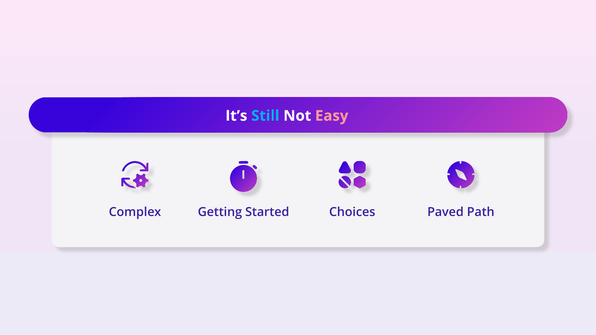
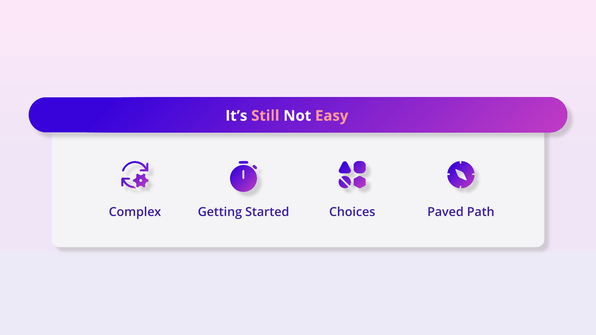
Still colour: light blue -> pink (265, 116)
